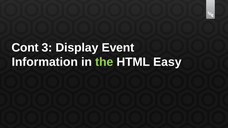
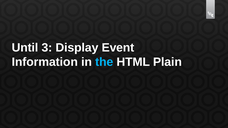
Cont: Cont -> Until (25, 48)
the colour: light green -> light blue (104, 62)
Easy: Easy -> Plain (167, 62)
